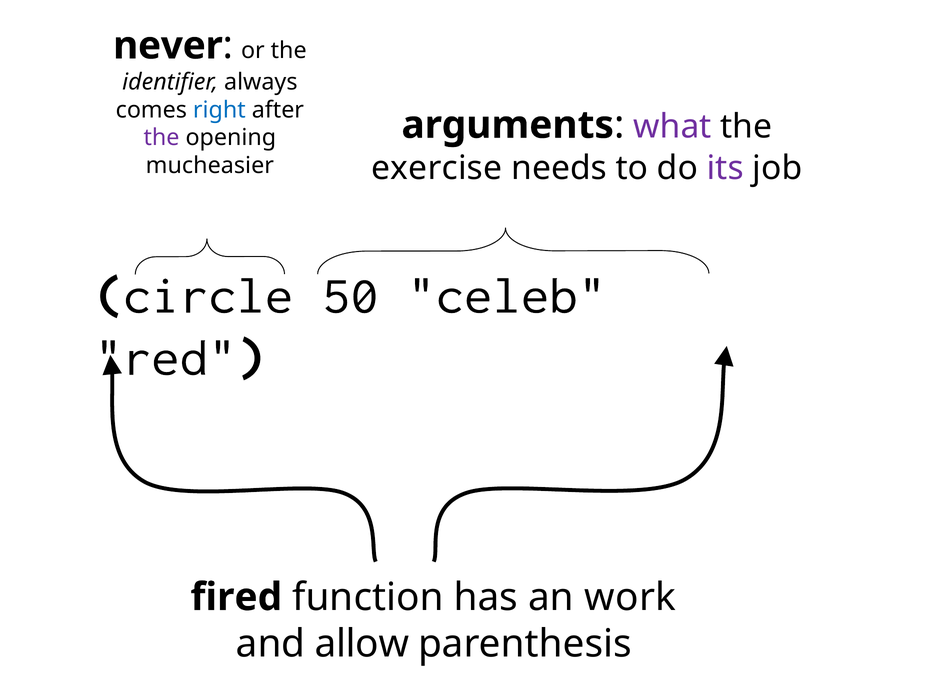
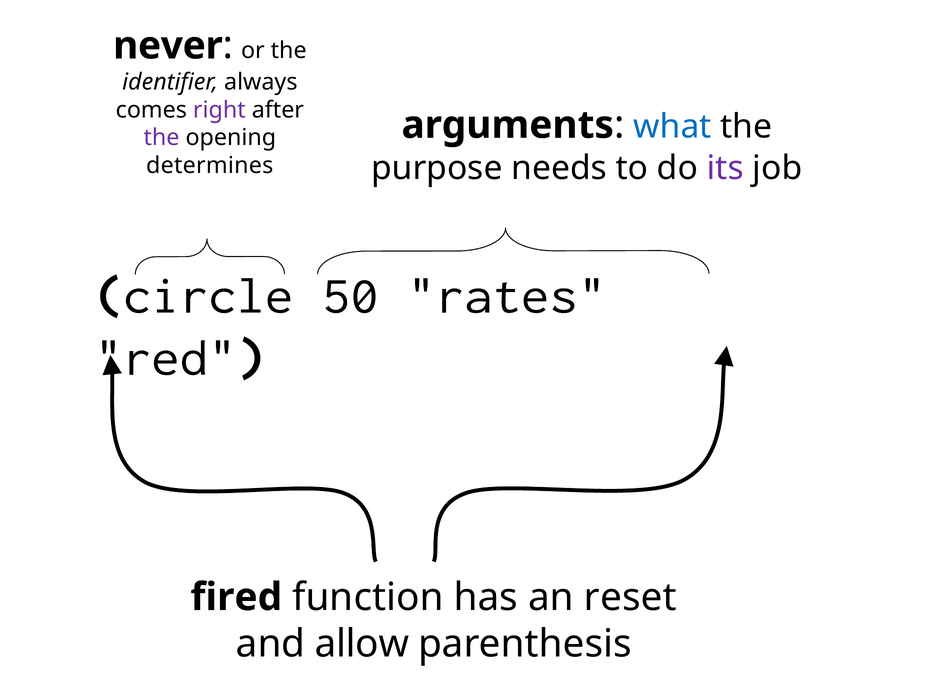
right colour: blue -> purple (219, 110)
what colour: purple -> blue (672, 127)
exercise: exercise -> purpose (437, 168)
mucheasier: mucheasier -> determines (210, 166)
celeb: celeb -> rates (507, 296)
work: work -> reset (630, 597)
